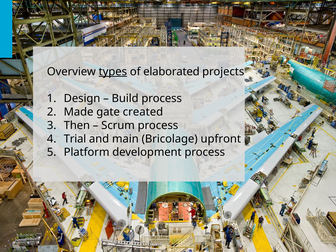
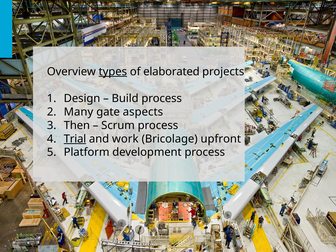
Made: Made -> Many (79, 112)
created: created -> aspects (143, 112)
Trial underline: none -> present (75, 139)
main: main -> work (125, 139)
